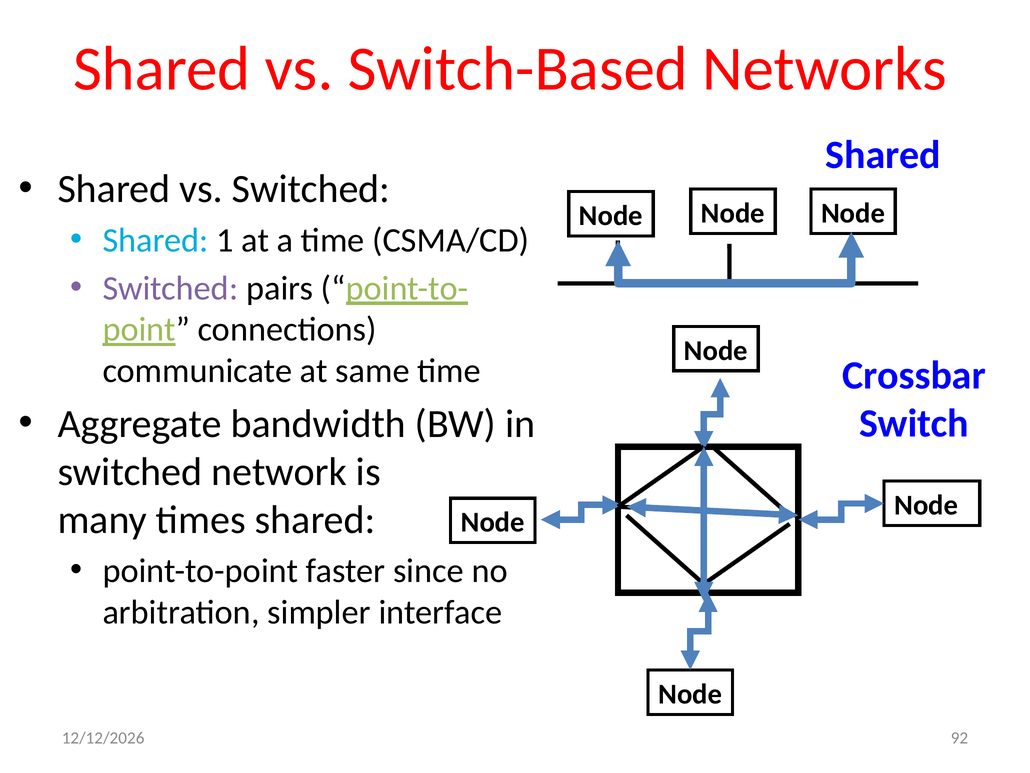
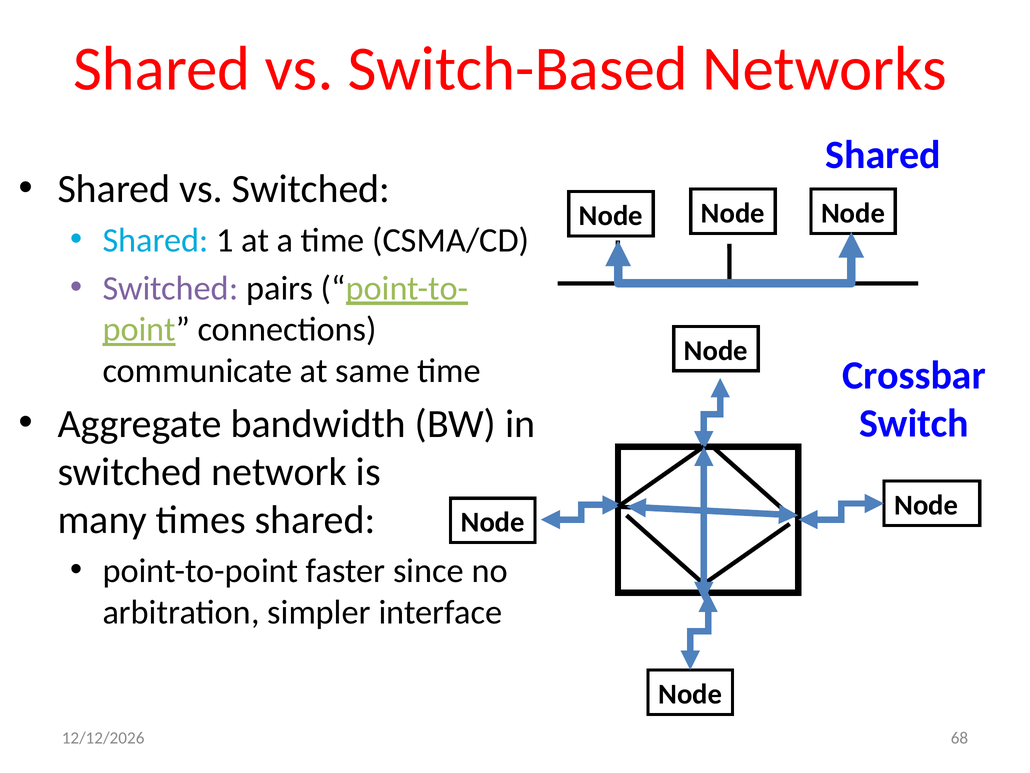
92: 92 -> 68 (960, 738)
